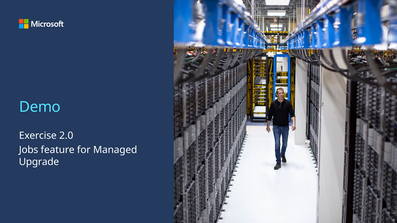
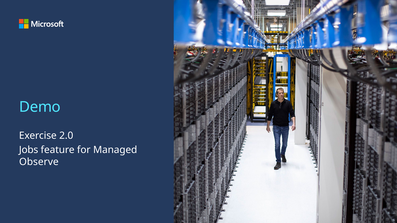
Upgrade: Upgrade -> Observe (39, 162)
